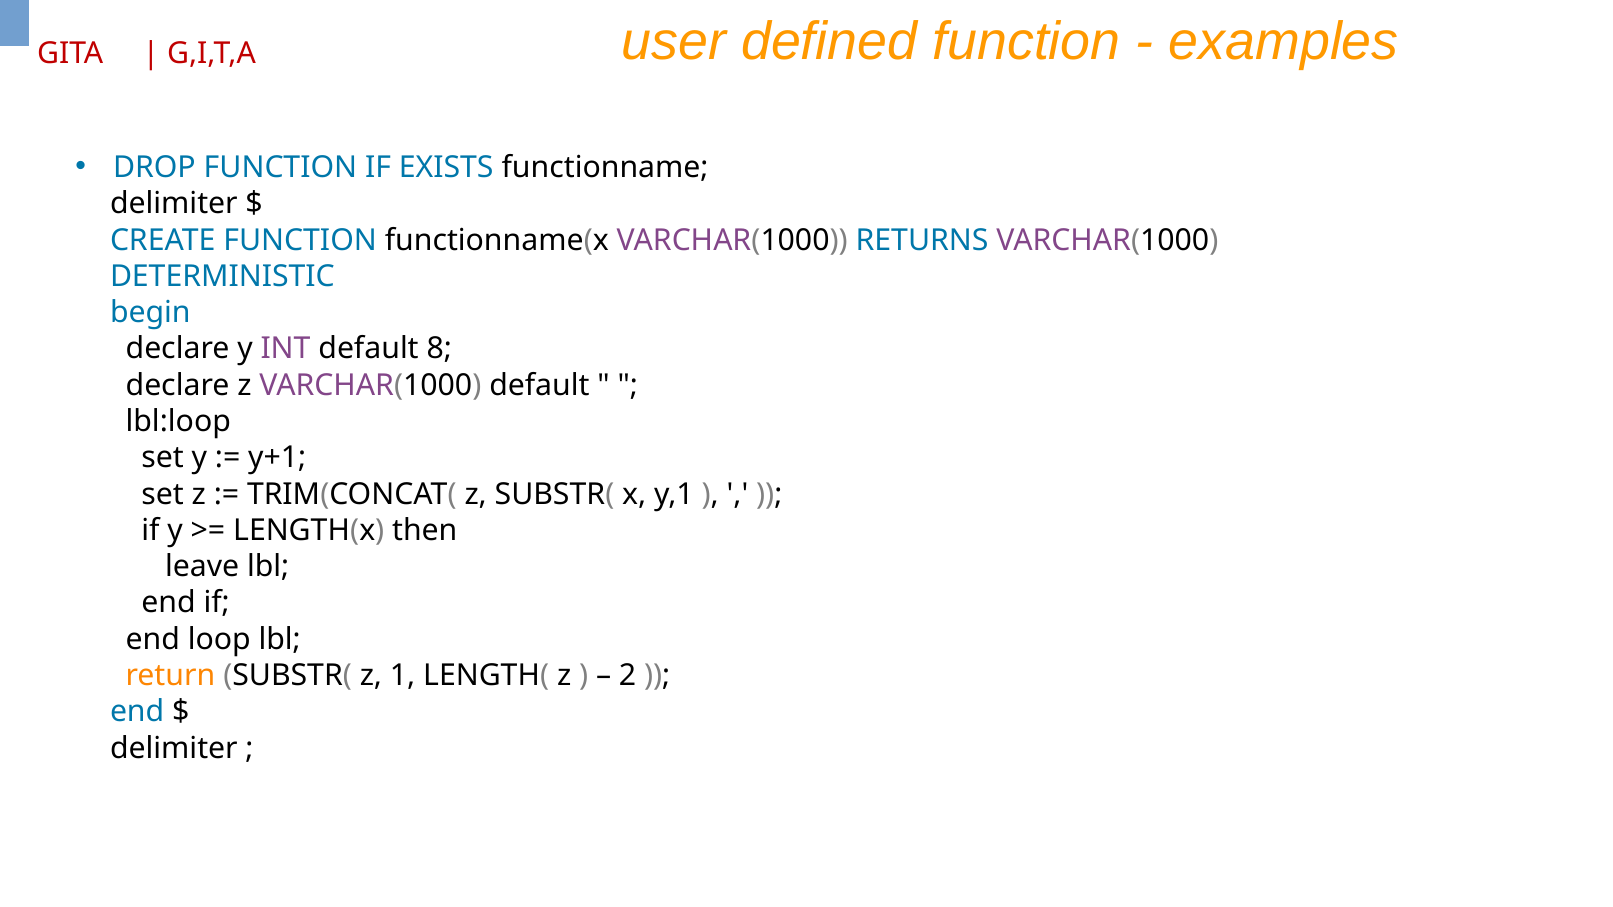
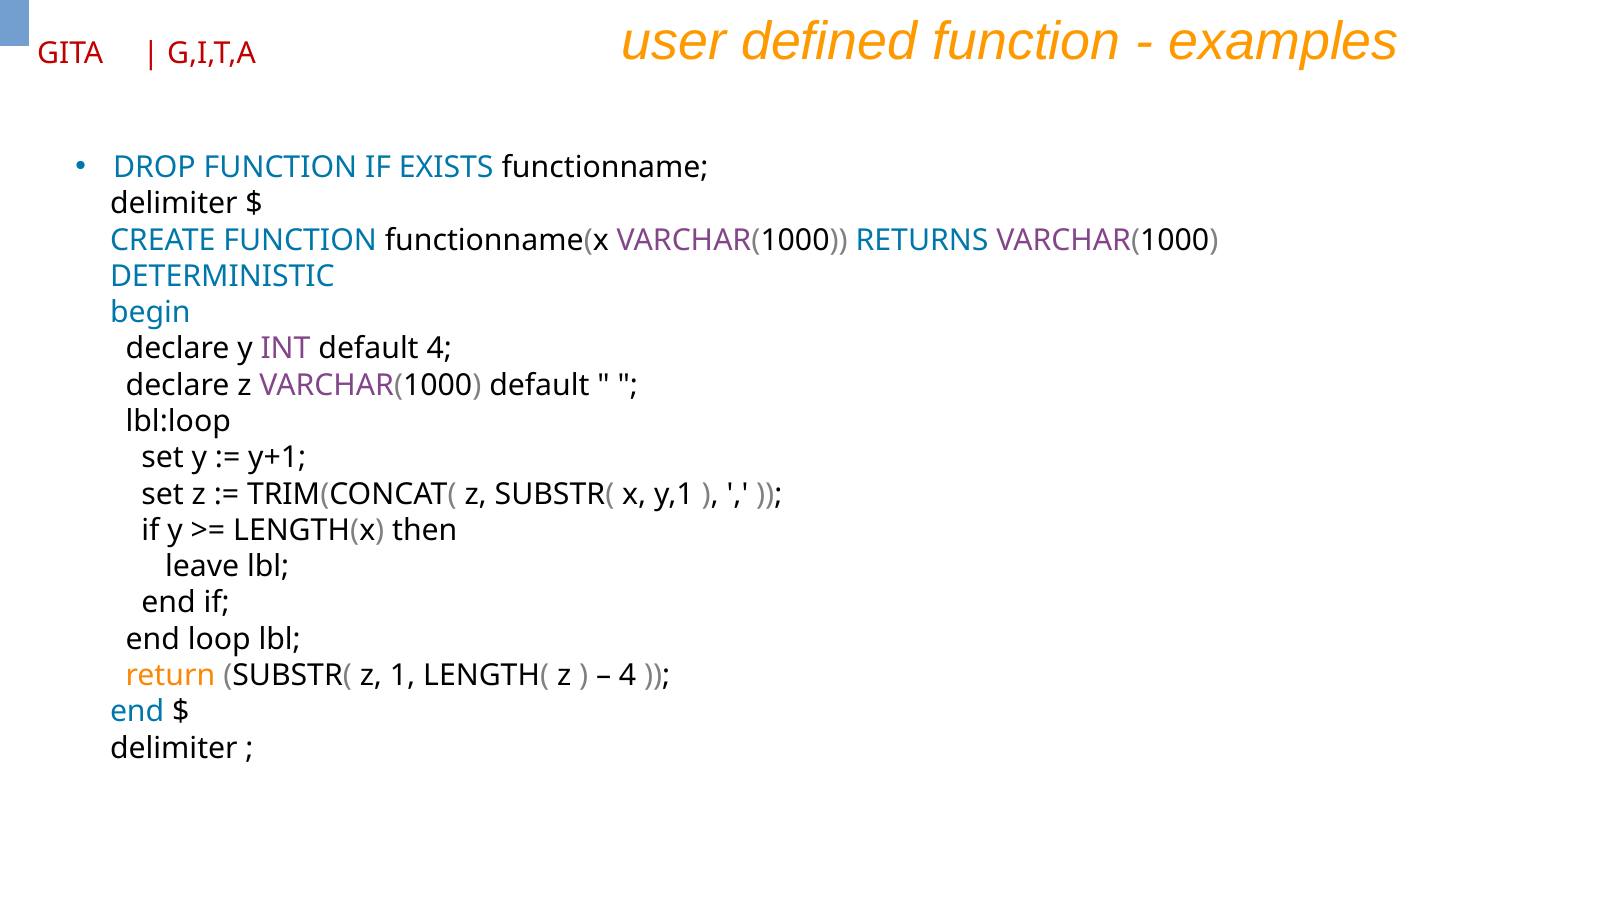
default 8: 8 -> 4 (439, 349)
2: 2 -> 4 (628, 676)
